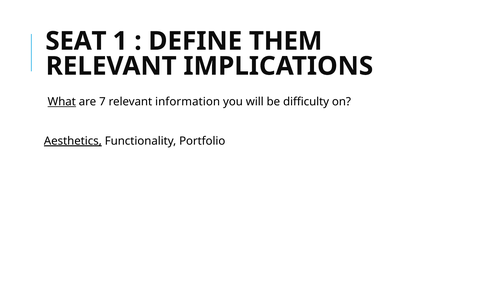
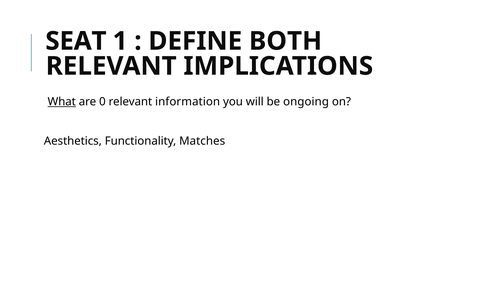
THEM: THEM -> BOTH (286, 41)
7: 7 -> 0 (102, 102)
difficulty: difficulty -> ongoing (306, 102)
Aesthetics underline: present -> none (73, 141)
Portfolio: Portfolio -> Matches (202, 141)
